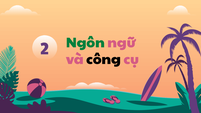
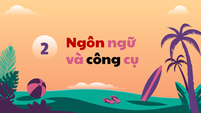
Ngôn colour: green -> red (85, 43)
